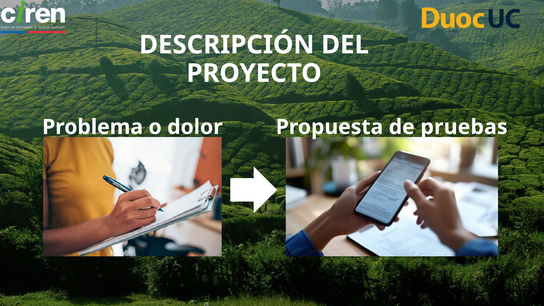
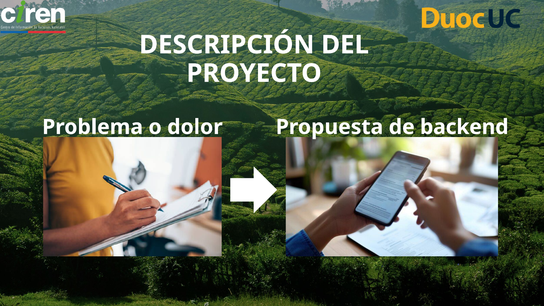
pruebas: pruebas -> backend (464, 127)
